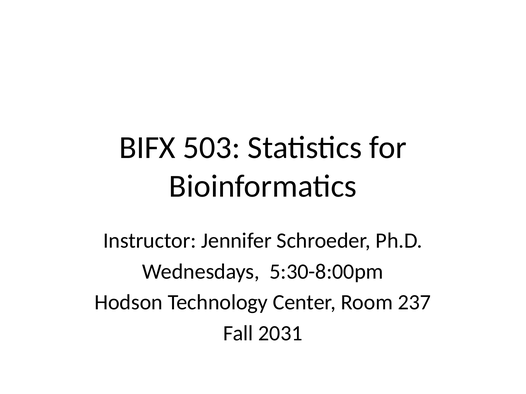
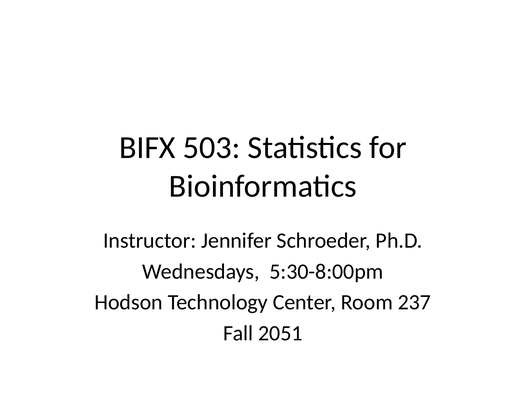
2031: 2031 -> 2051 (280, 334)
